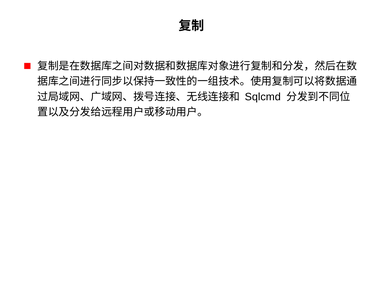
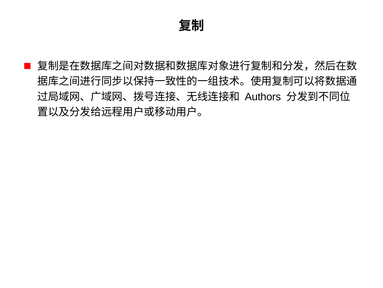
Sqlcmd: Sqlcmd -> Authors (263, 96)
